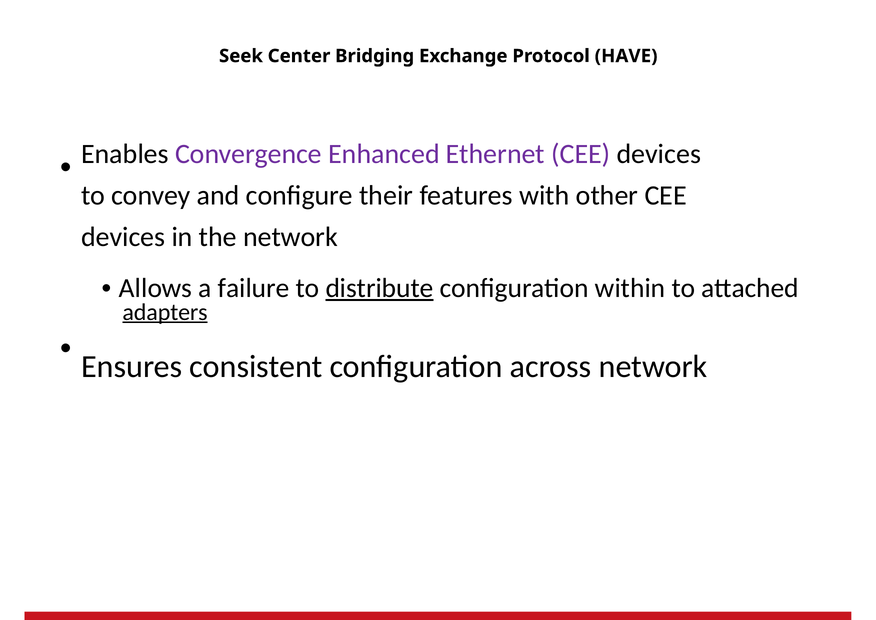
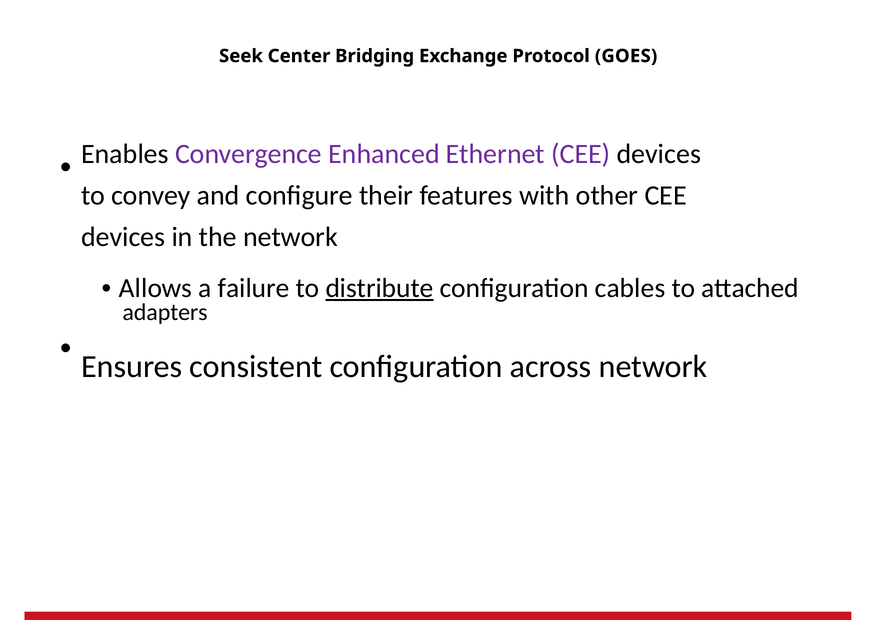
HAVE: HAVE -> GOES (626, 56)
within: within -> cables (630, 288)
adapters underline: present -> none (165, 312)
